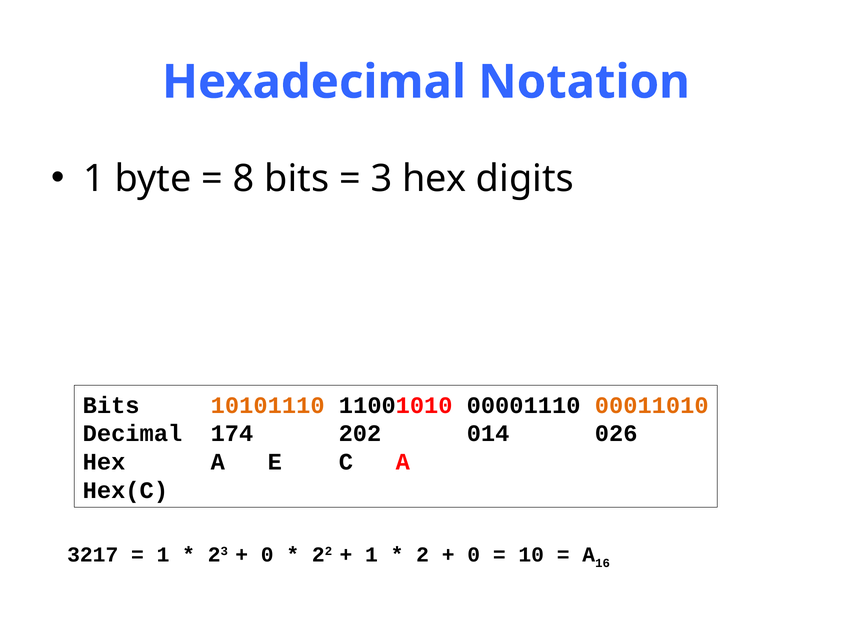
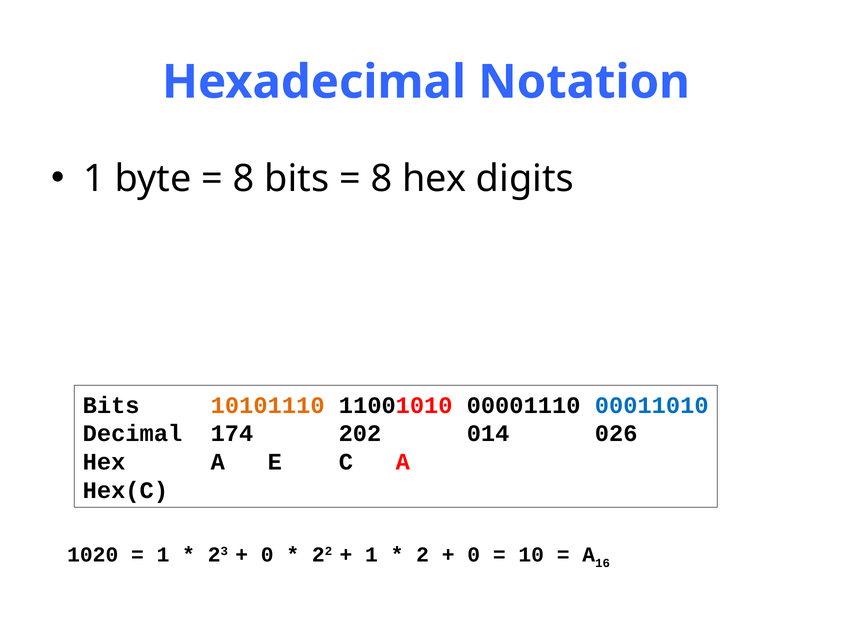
3: 3 -> 8 (381, 179)
00011010 colour: orange -> blue (652, 405)
3217: 3217 -> 1020 (93, 555)
